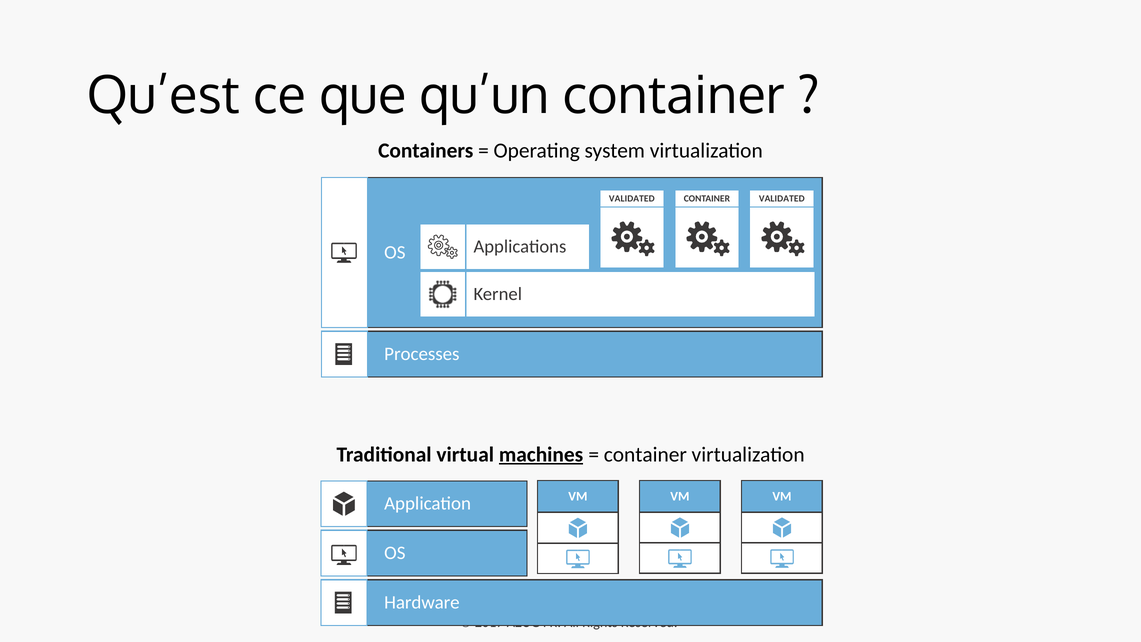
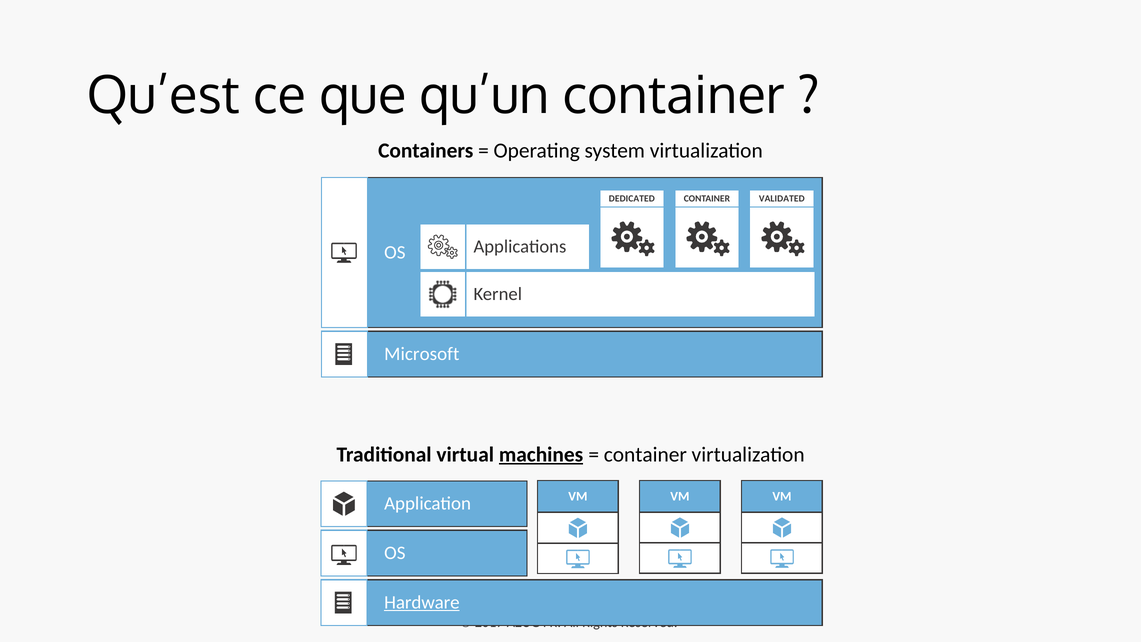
VALIDATED: VALIDATED -> DEDICATED (632, 198)
Processes: Processes -> Microsoft (422, 354)
Hardware underline: none -> present (422, 602)
